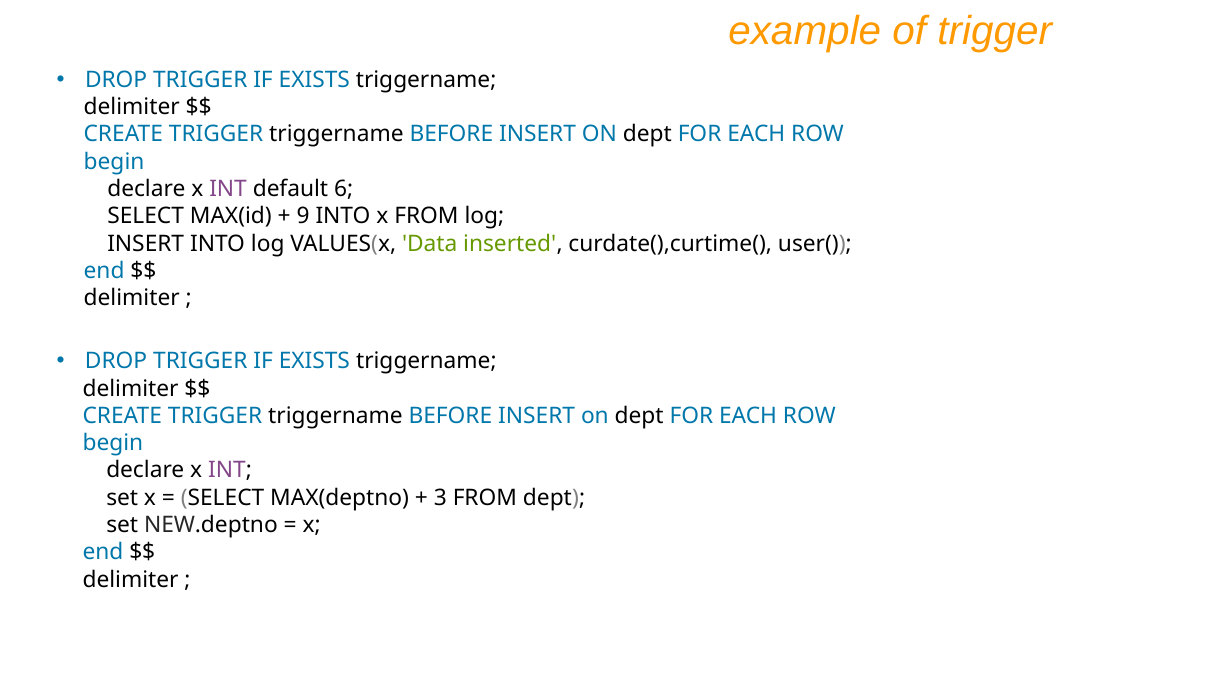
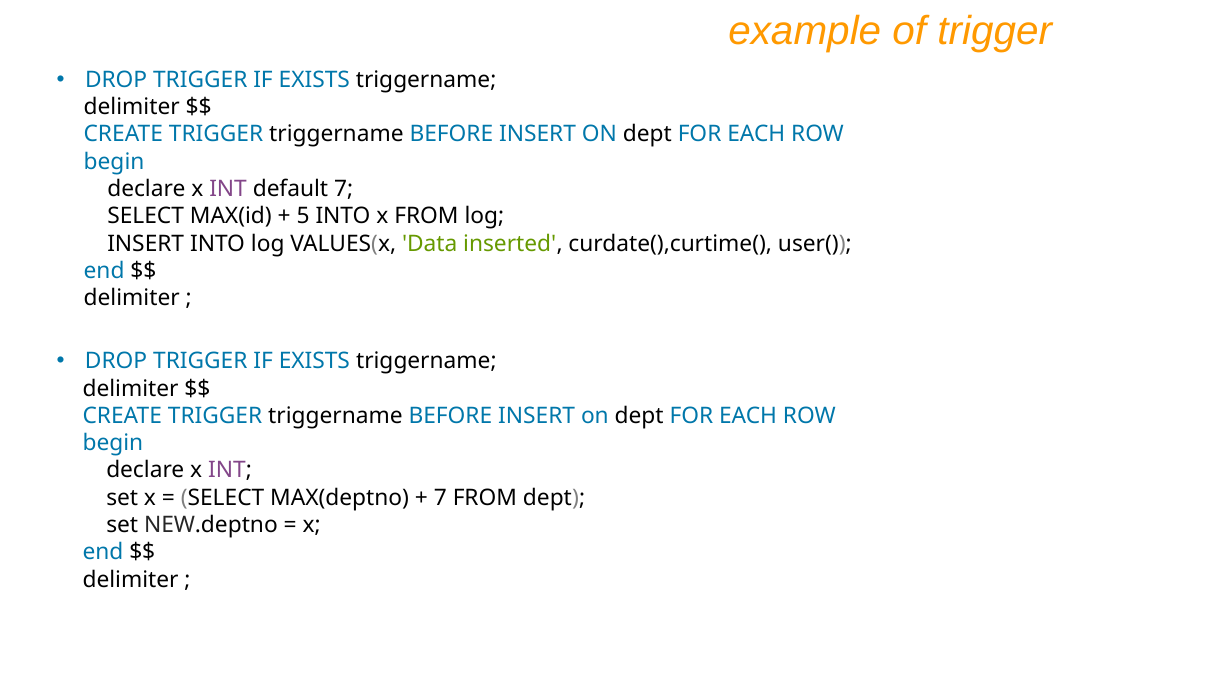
default 6: 6 -> 7 (344, 189)
9: 9 -> 5 (303, 216)
3: 3 -> 7 (440, 498)
